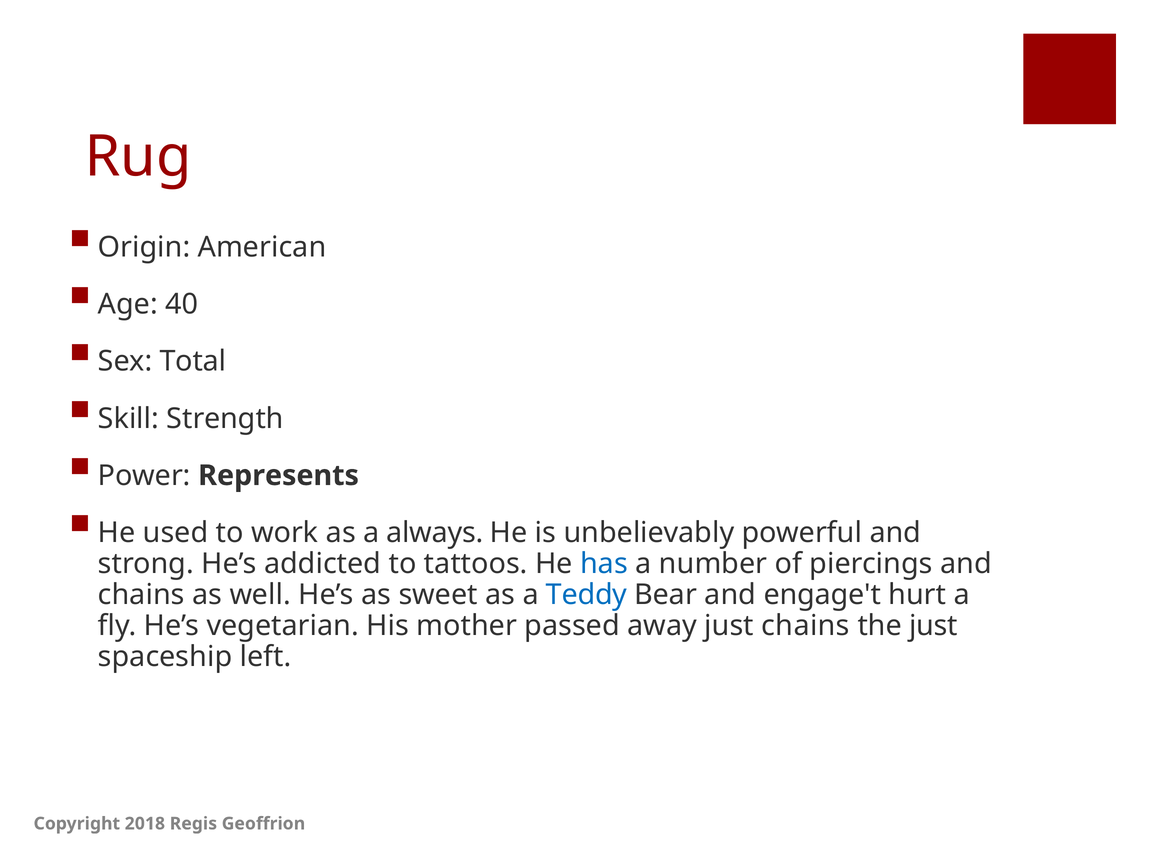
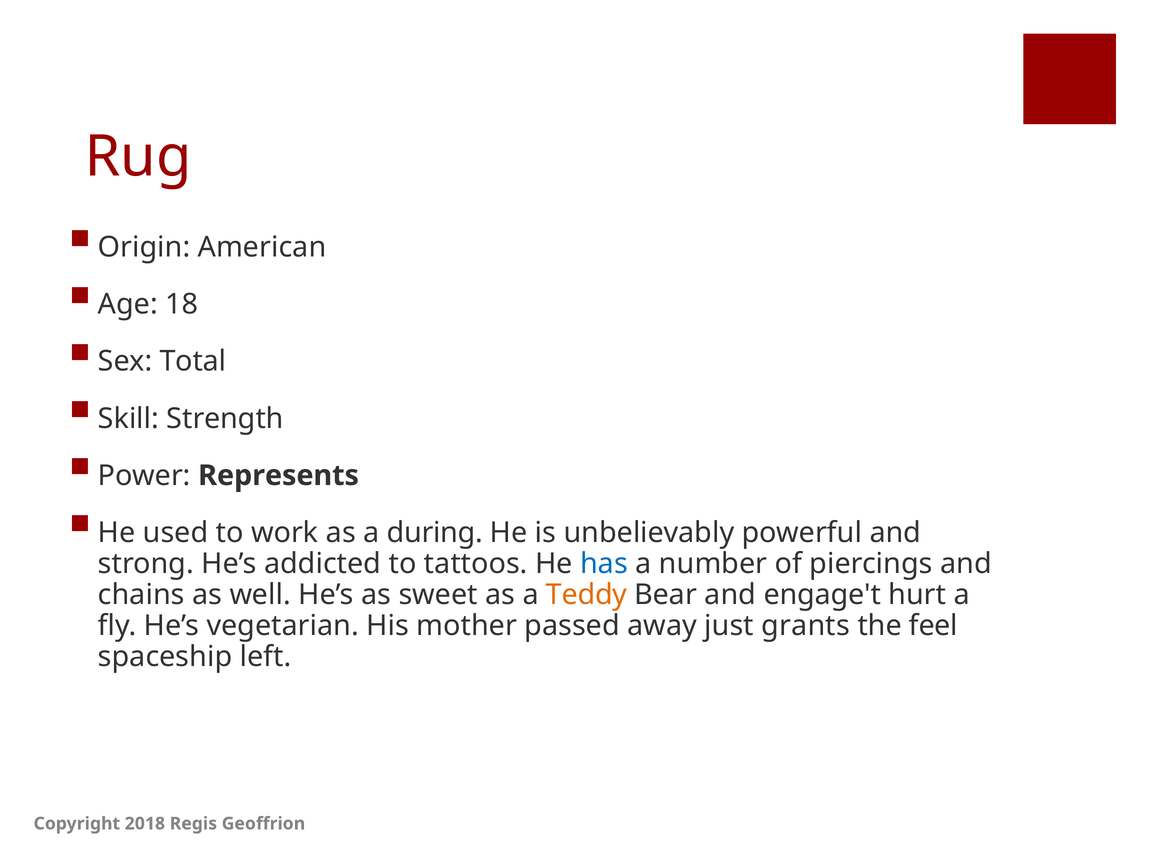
40: 40 -> 18 (182, 304)
always: always -> during (435, 533)
Teddy colour: blue -> orange (587, 595)
just chains: chains -> grants (806, 626)
the just: just -> feel (933, 626)
